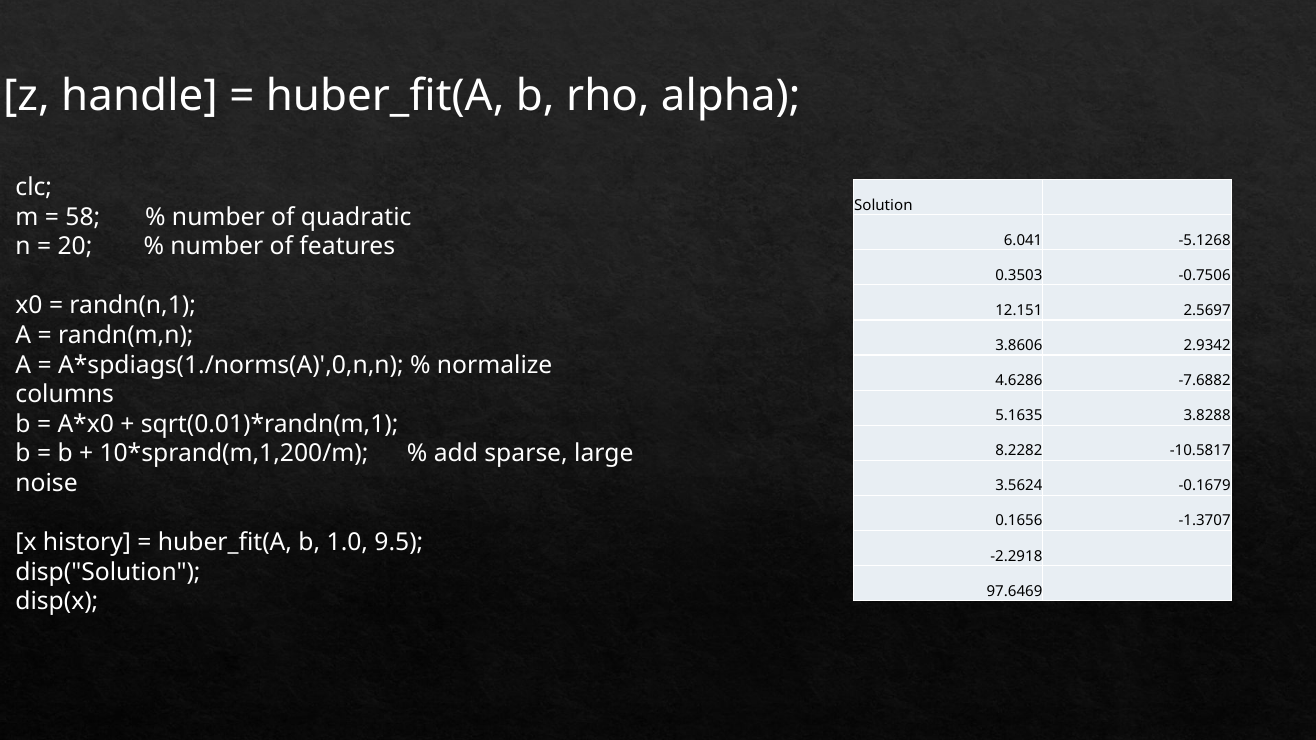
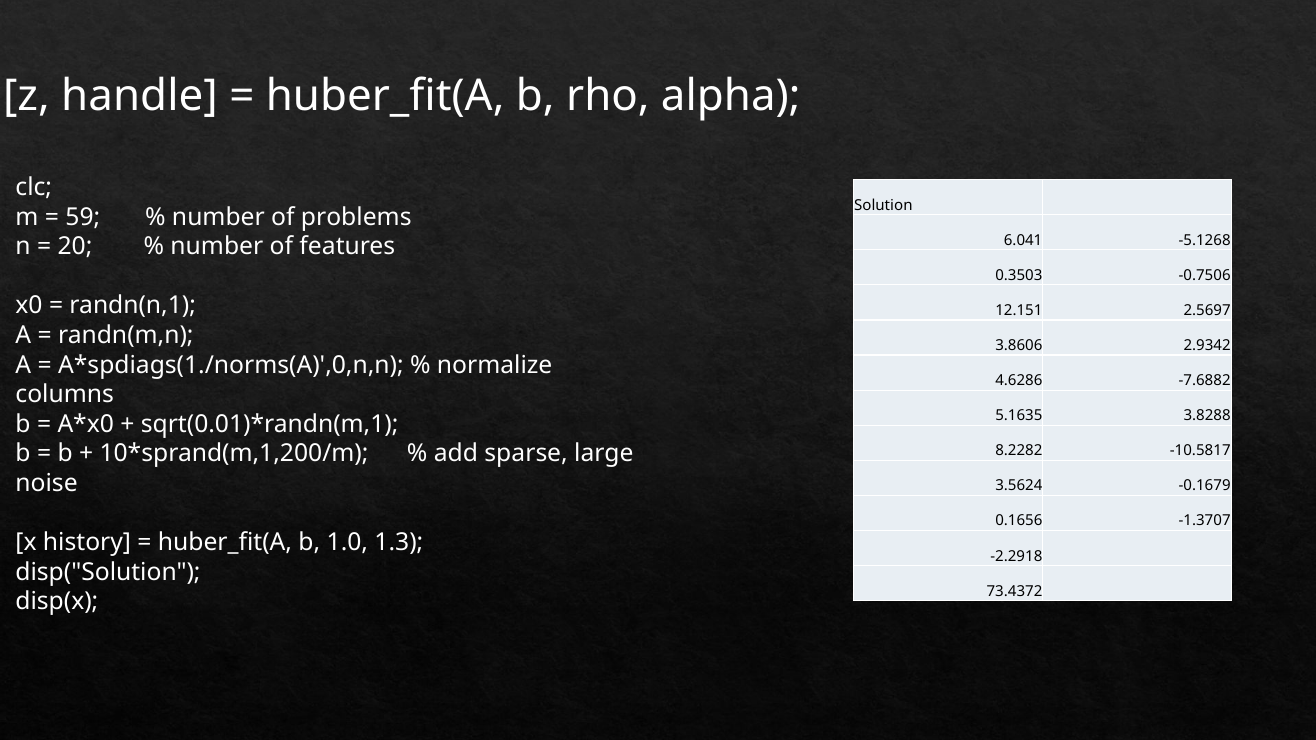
58: 58 -> 59 (83, 217)
quadratic: quadratic -> problems (356, 217)
9.5: 9.5 -> 1.3 (399, 543)
97.6469: 97.6469 -> 73.4372 (1014, 591)
